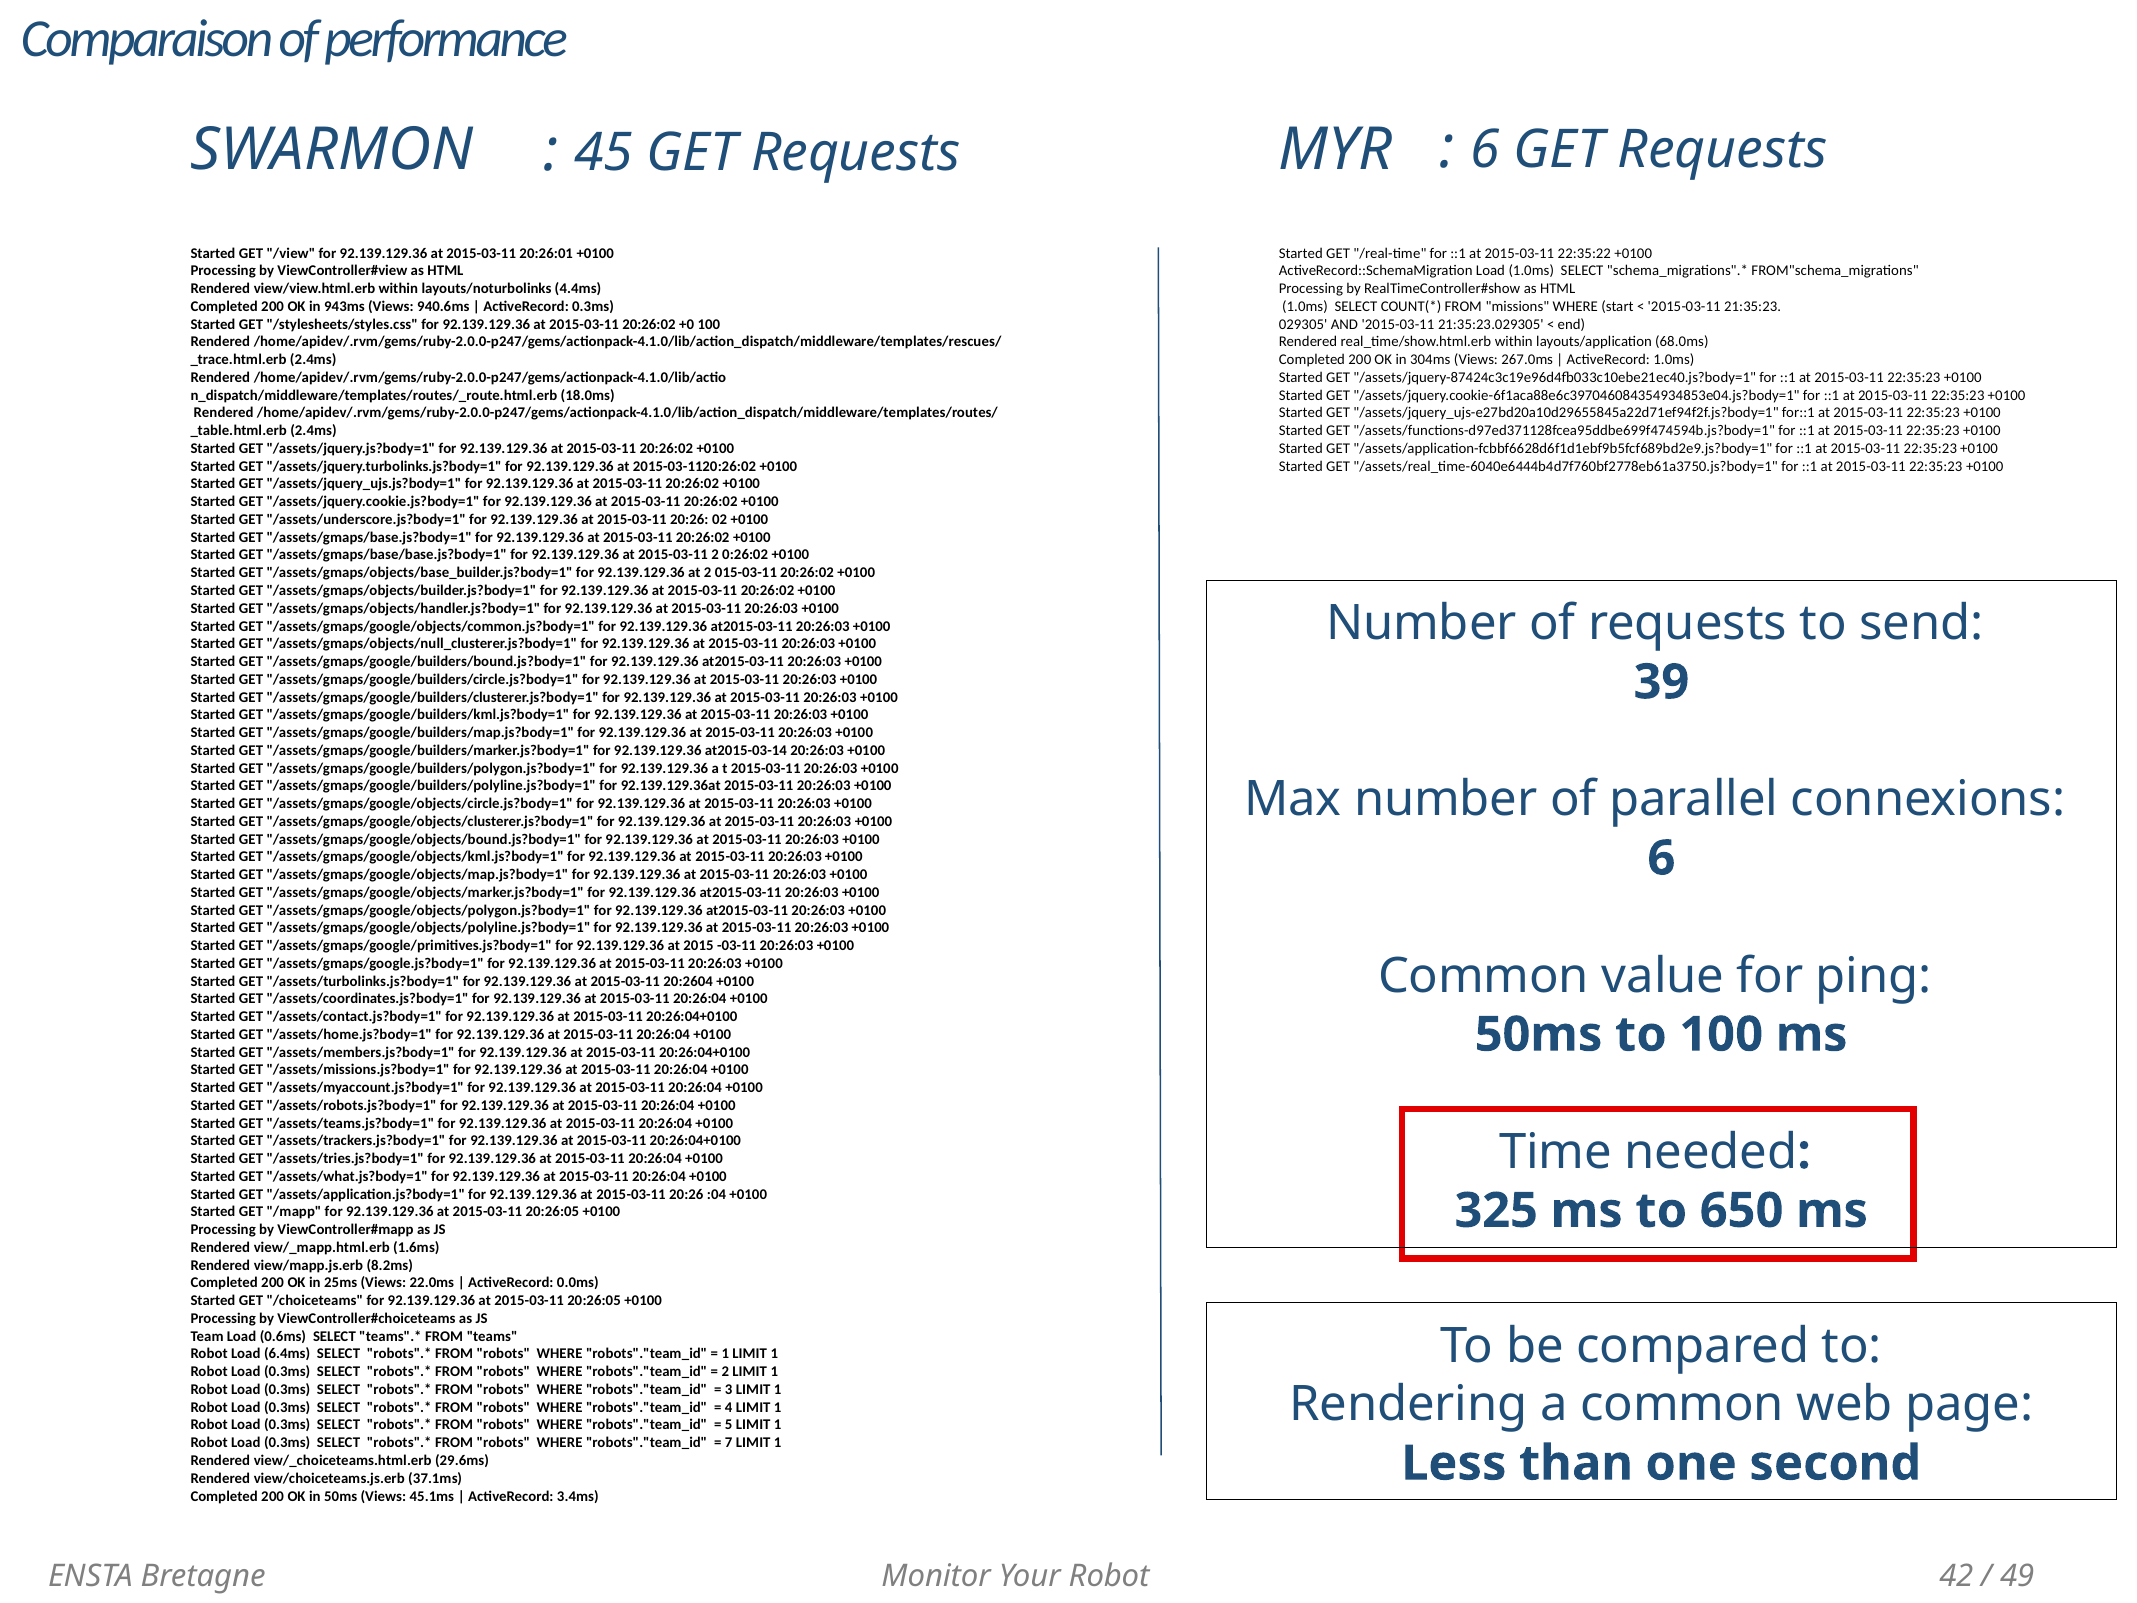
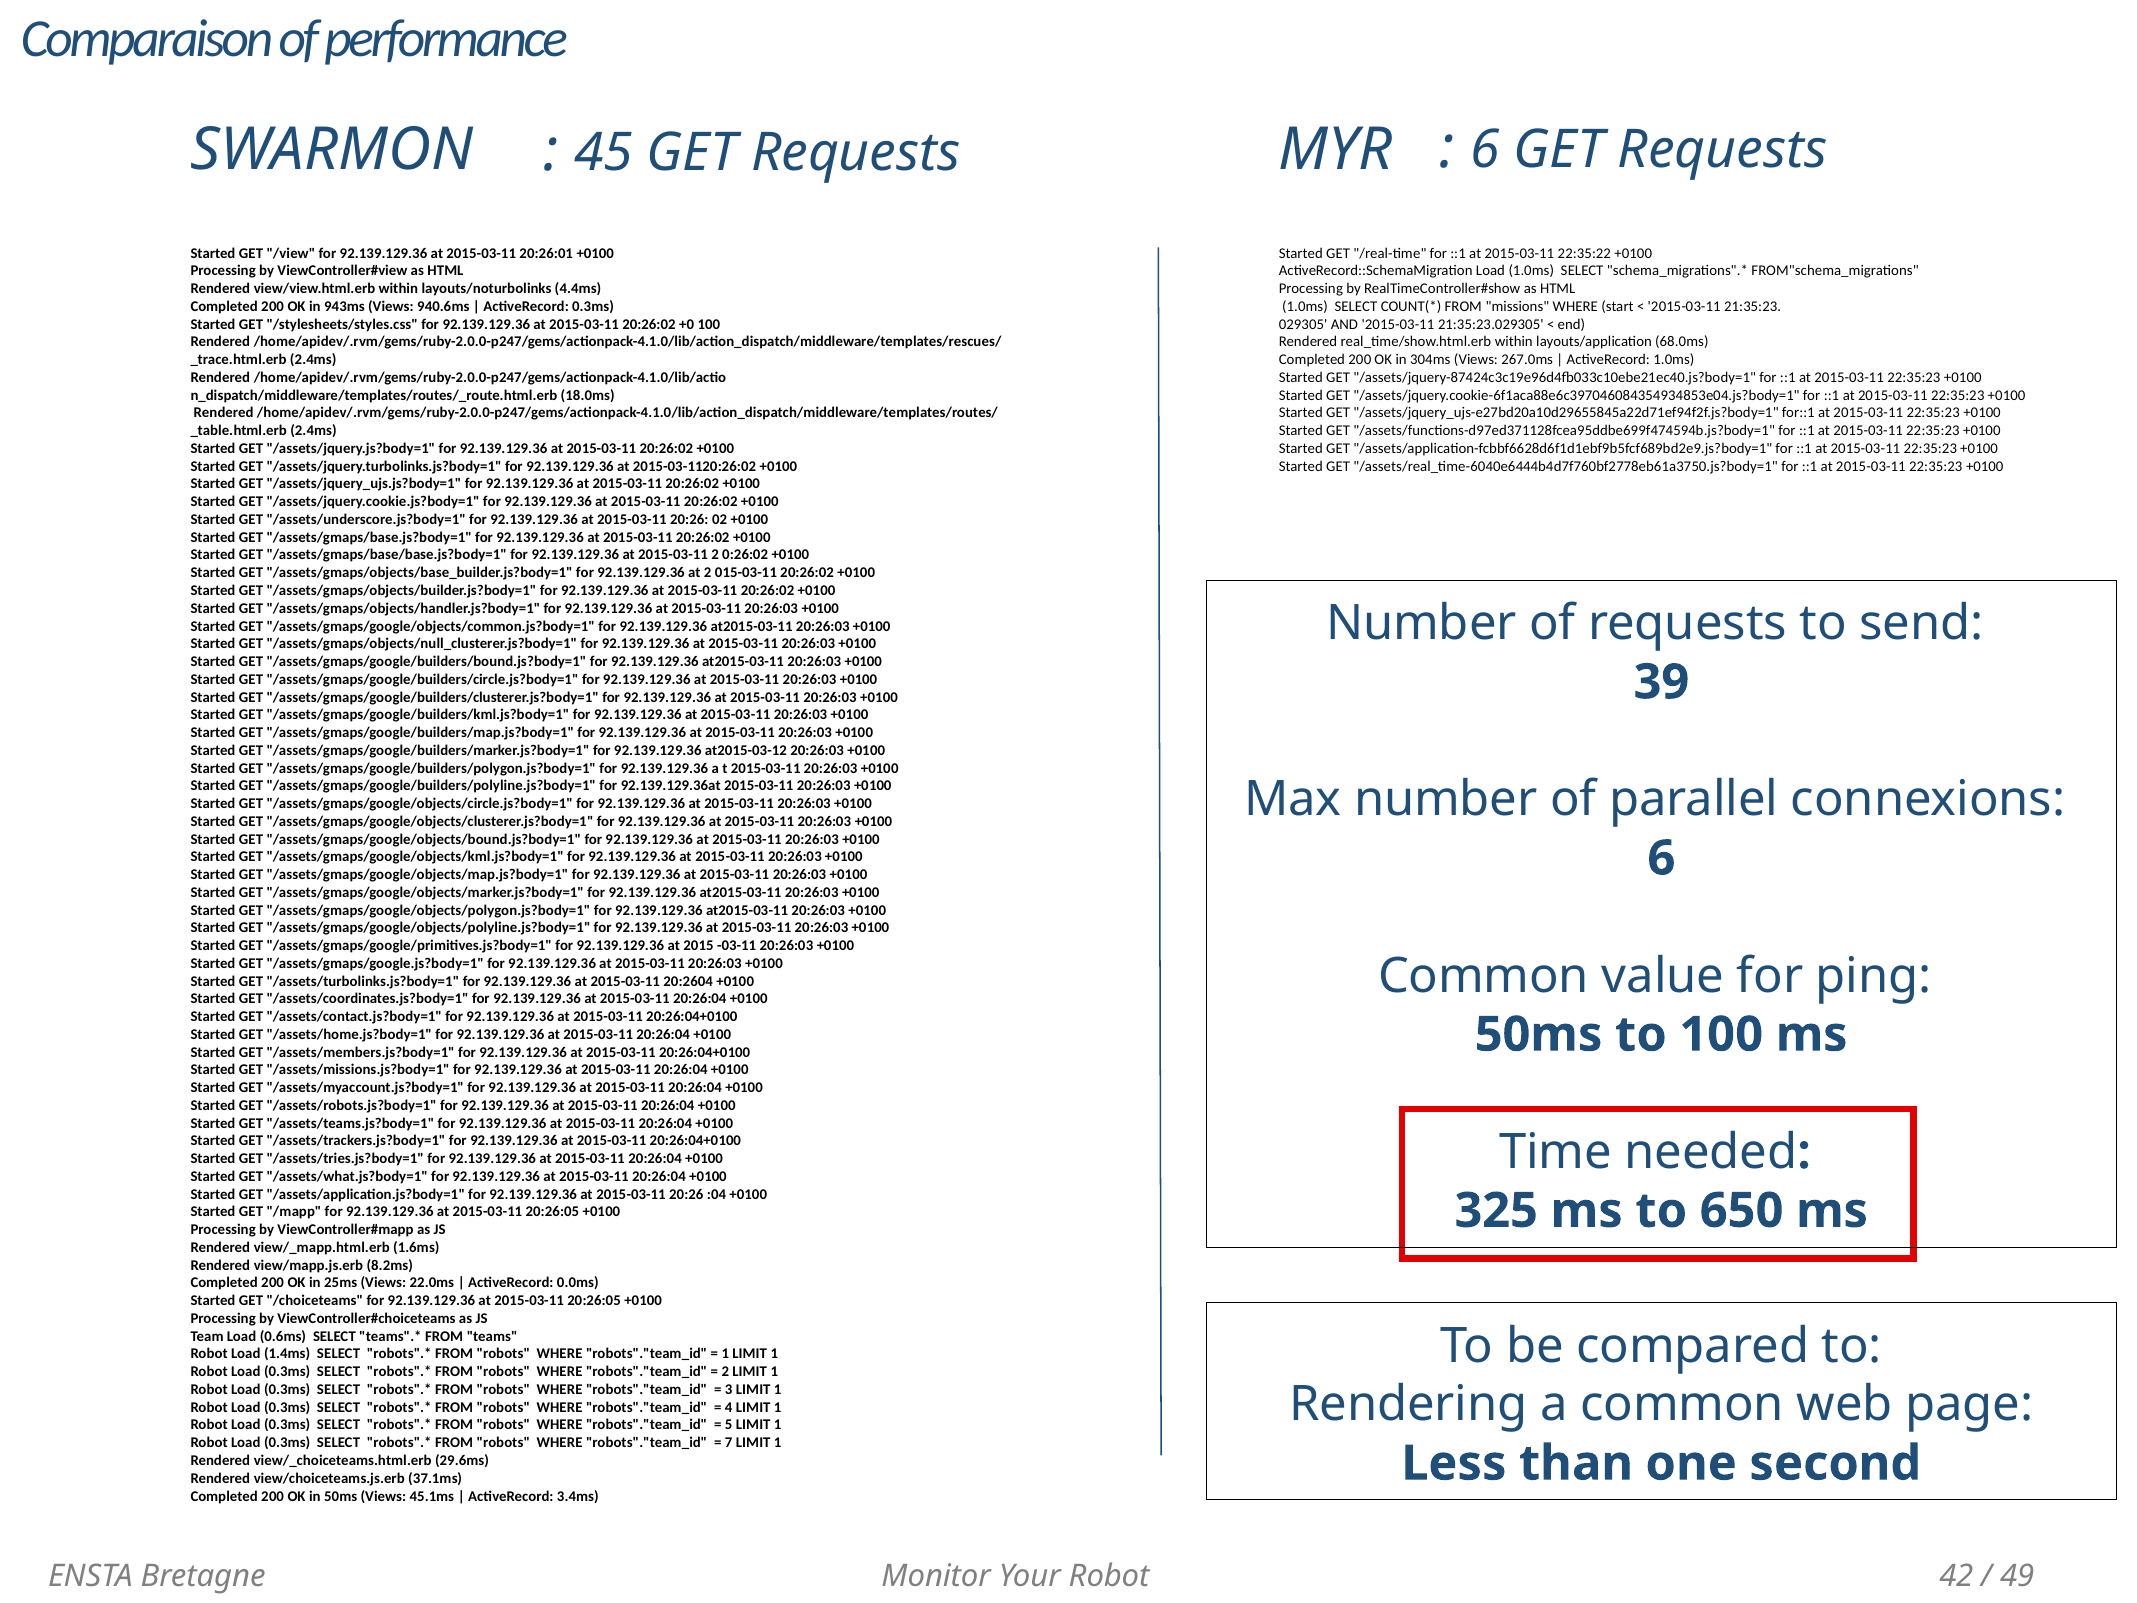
at2015-03-14: at2015-03-14 -> at2015-03-12 (746, 750)
6.4ms: 6.4ms -> 1.4ms (287, 1354)
